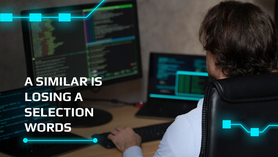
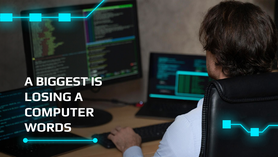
SIMILAR: SIMILAR -> BIGGEST (62, 81)
SELECTION: SELECTION -> COMPUTER (59, 112)
